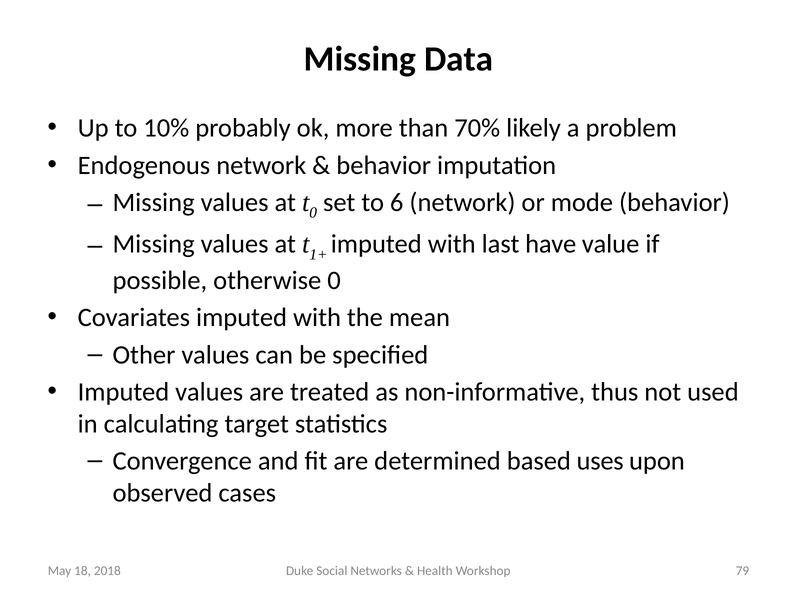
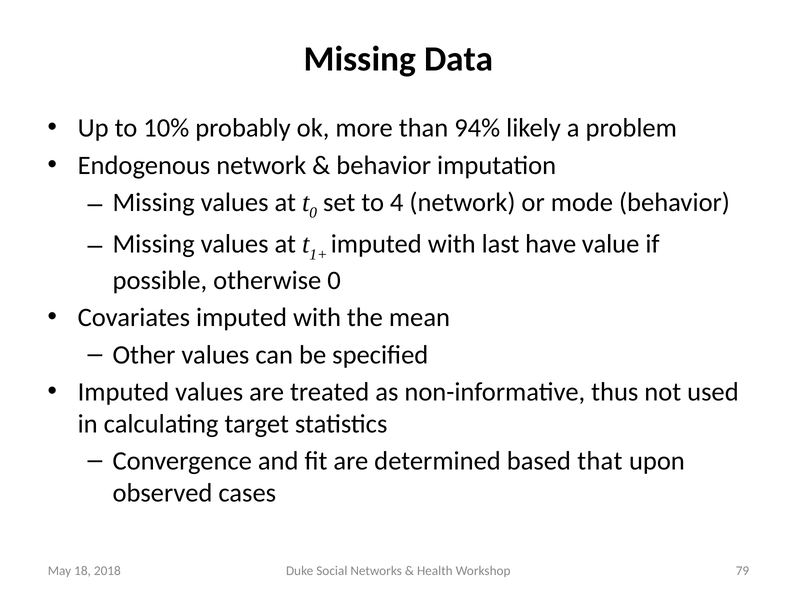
70%: 70% -> 94% (477, 128)
6: 6 -> 4 (397, 202)
uses: uses -> that (600, 461)
